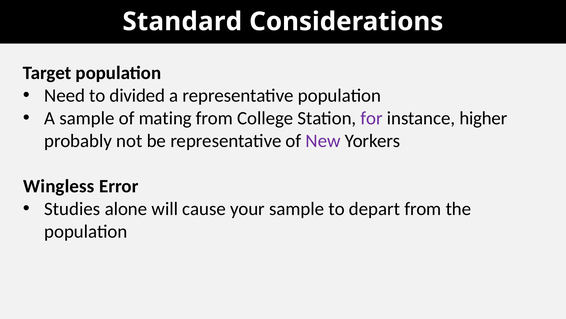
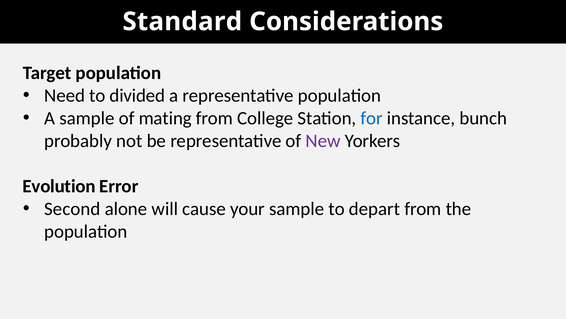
for colour: purple -> blue (372, 118)
higher: higher -> bunch (483, 118)
Wingless: Wingless -> Evolution (59, 186)
Studies: Studies -> Second (72, 209)
